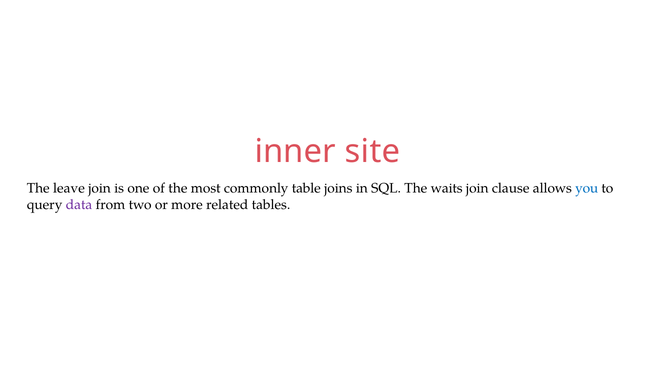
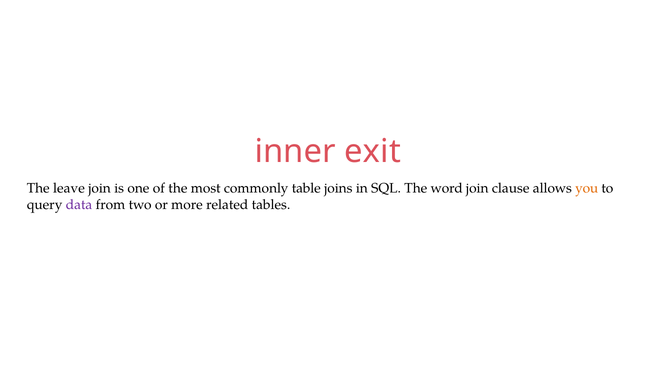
site: site -> exit (373, 151)
waits: waits -> word (447, 188)
you colour: blue -> orange (587, 188)
